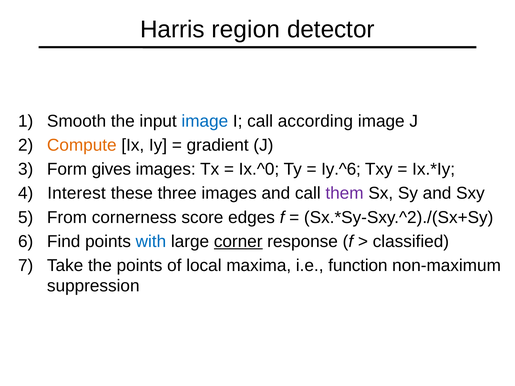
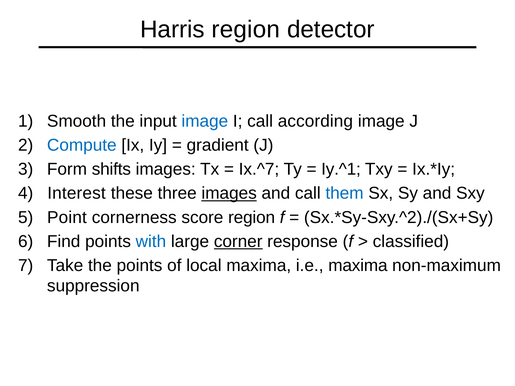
Compute colour: orange -> blue (82, 145)
gives: gives -> shifts (111, 169)
Ix.^0: Ix.^0 -> Ix.^7 (259, 169)
Iy.^6: Iy.^6 -> Iy.^1 (341, 169)
images underline: none -> present (229, 193)
them colour: purple -> blue (345, 193)
From: From -> Point (67, 217)
score edges: edges -> region (252, 217)
i.e function: function -> maxima (358, 266)
